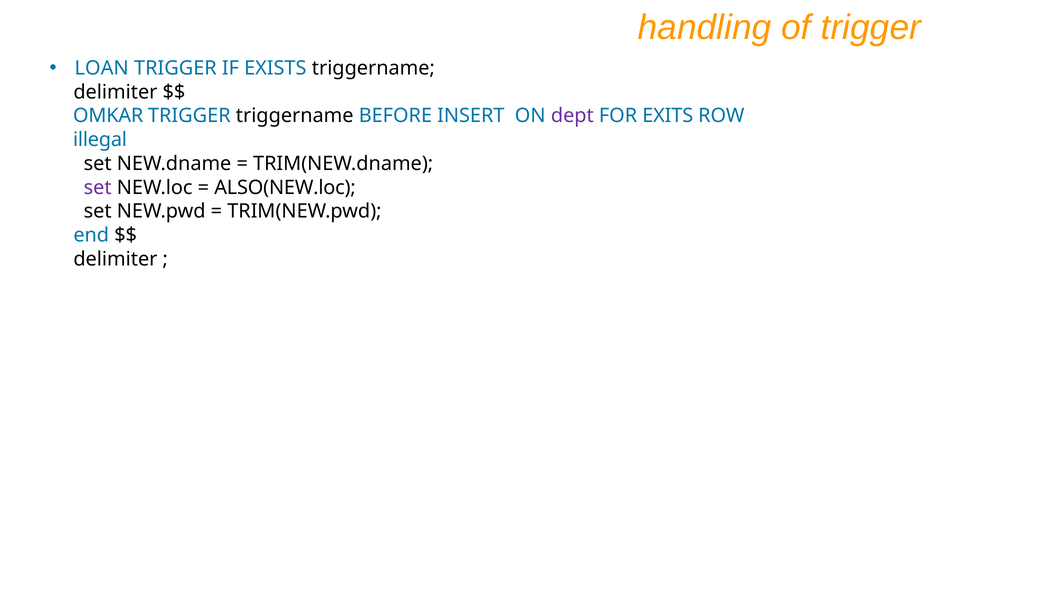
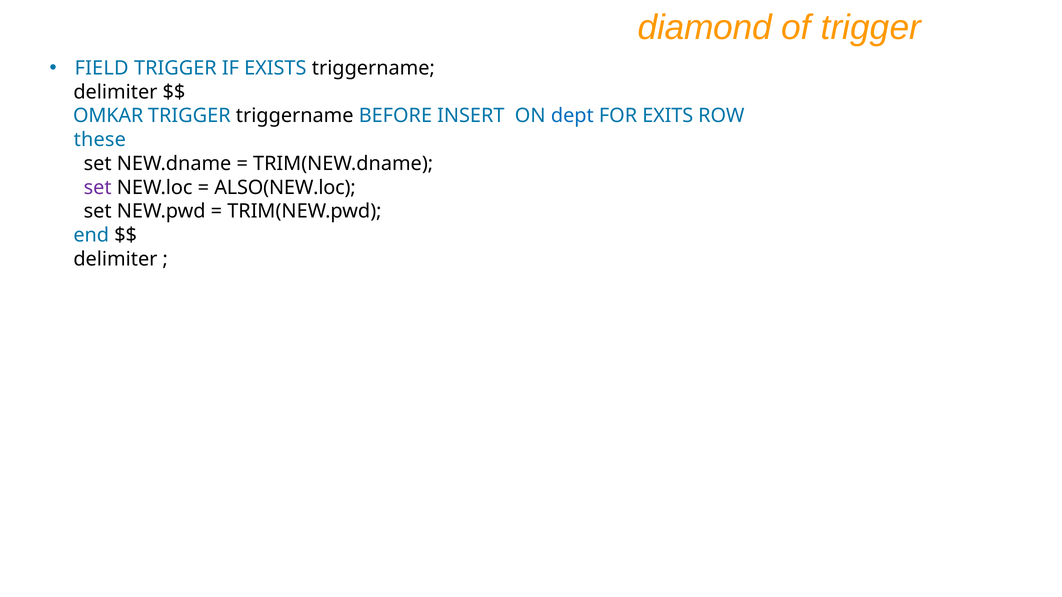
handling: handling -> diamond (705, 28)
LOAN: LOAN -> FIELD (102, 68)
dept colour: purple -> blue (572, 116)
illegal: illegal -> these (100, 140)
